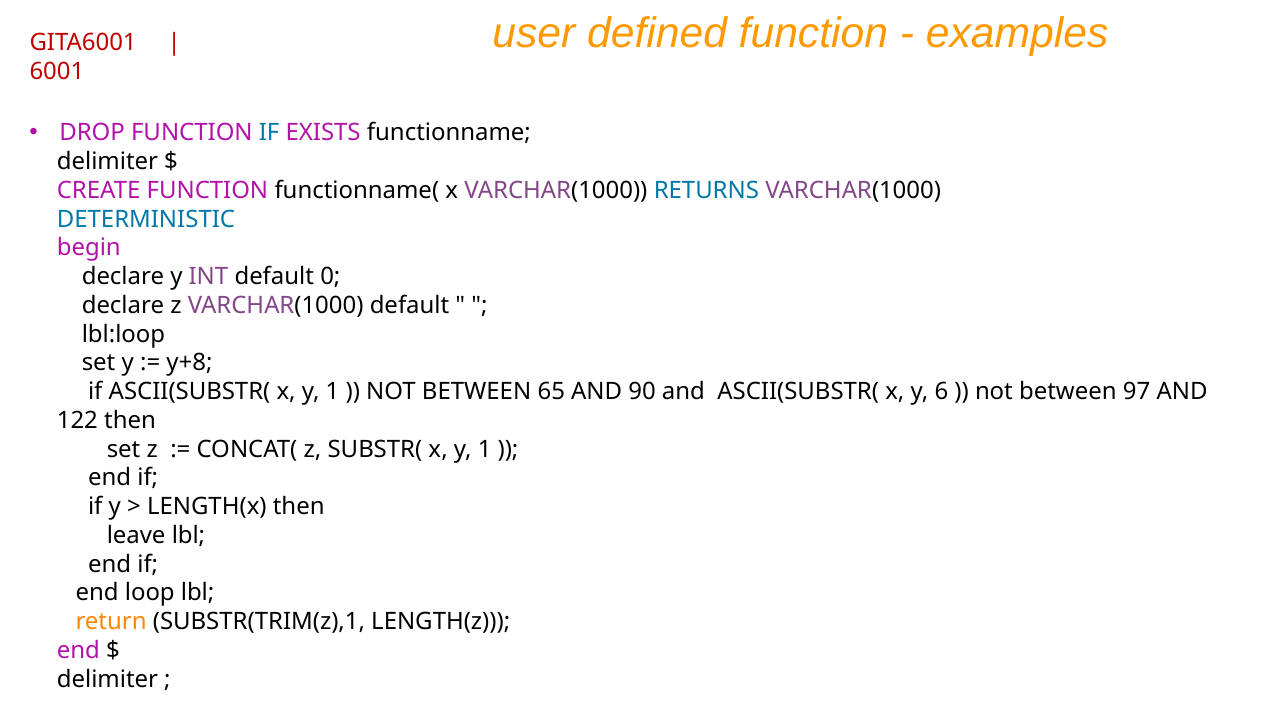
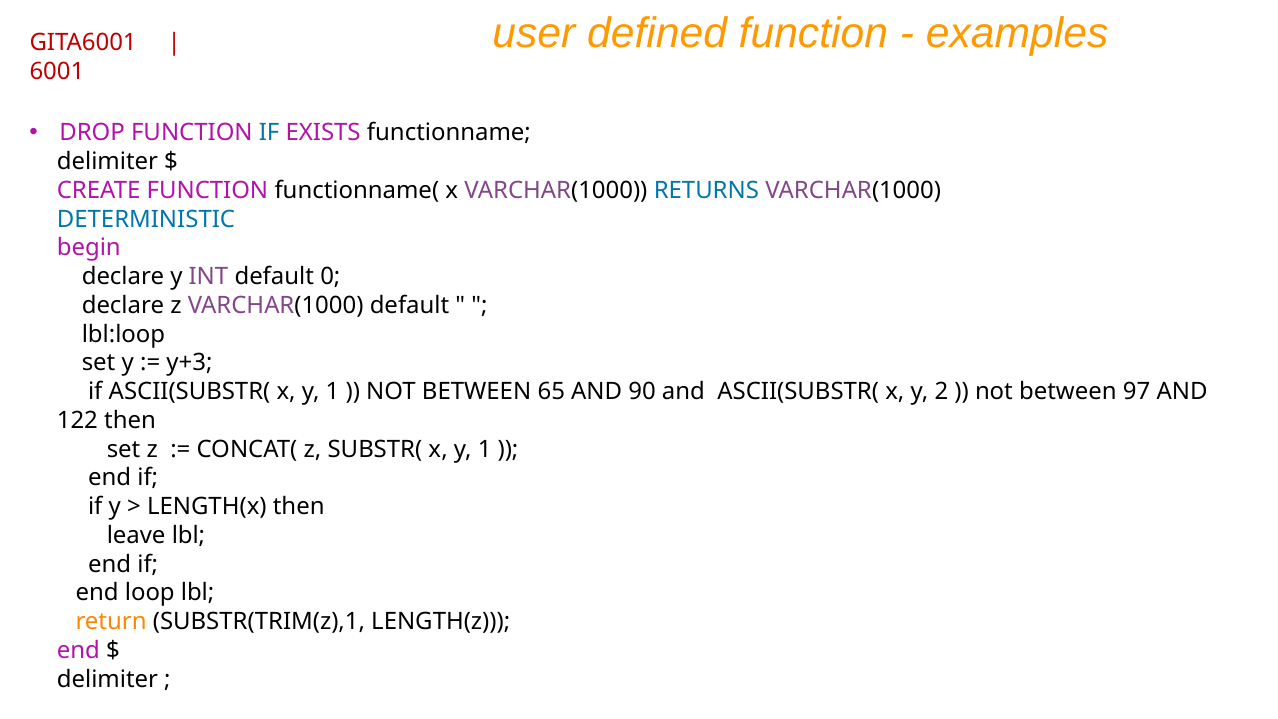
y+8: y+8 -> y+3 (189, 363)
6: 6 -> 2 (941, 392)
